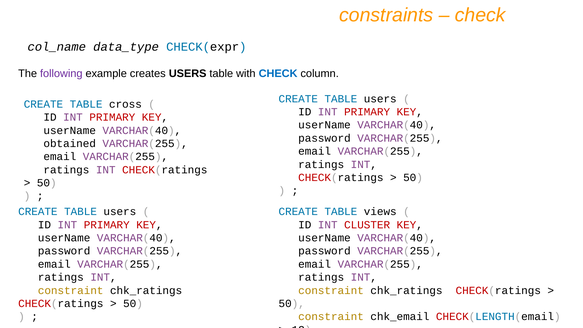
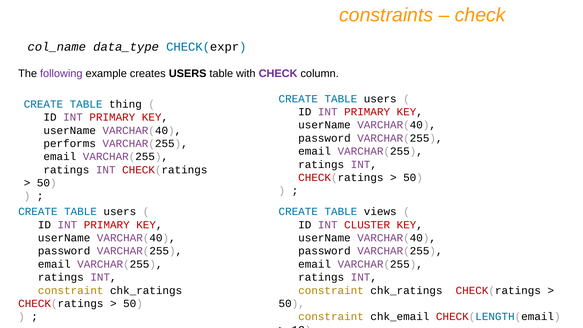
CHECK colour: blue -> purple (278, 74)
cross: cross -> thing (125, 104)
obtained: obtained -> performs (70, 144)
